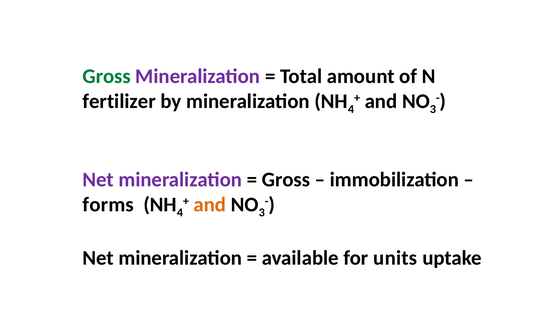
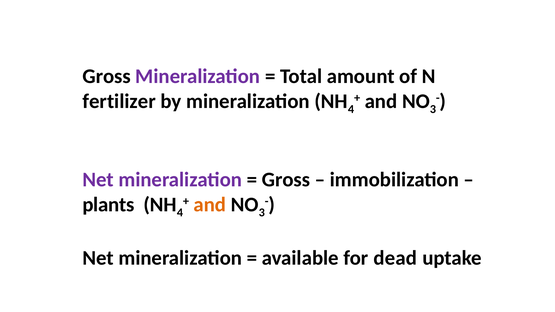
Gross colour: green -> black (107, 76)
forms: forms -> plants (108, 205)
units: units -> dead (395, 258)
